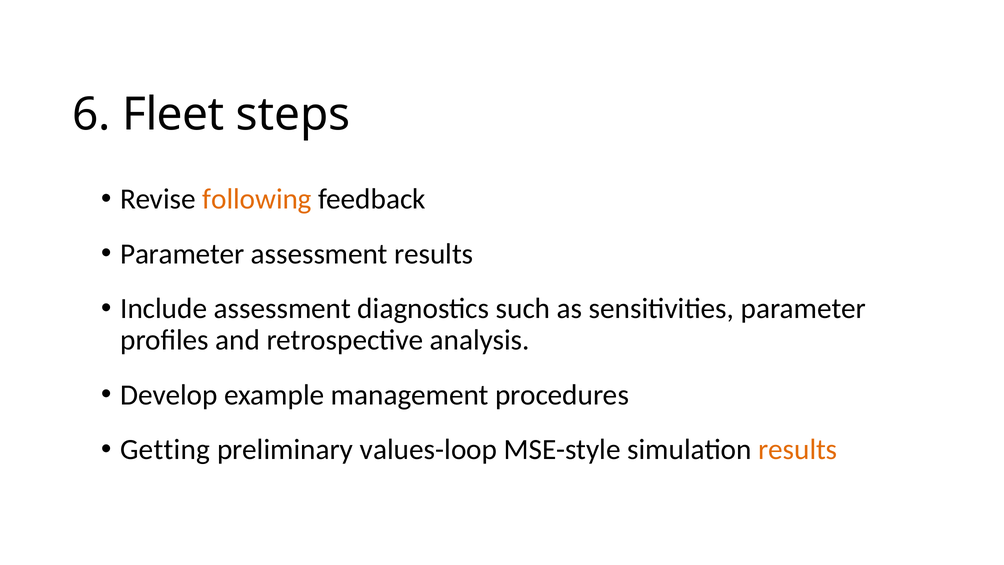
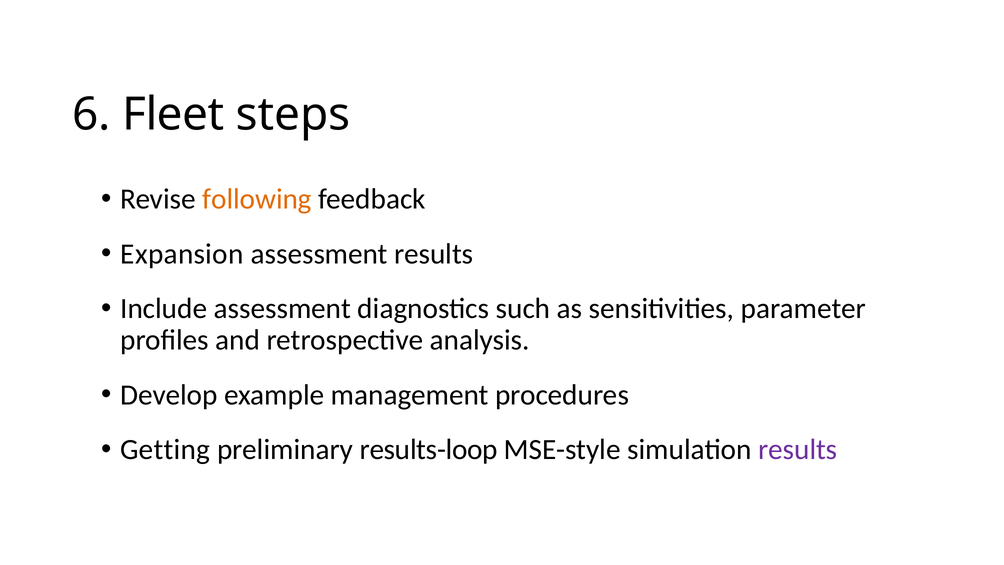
Parameter: Parameter -> Expansion (182, 254)
values-loop: values-loop -> results-loop (429, 449)
results colour: orange -> purple (798, 449)
